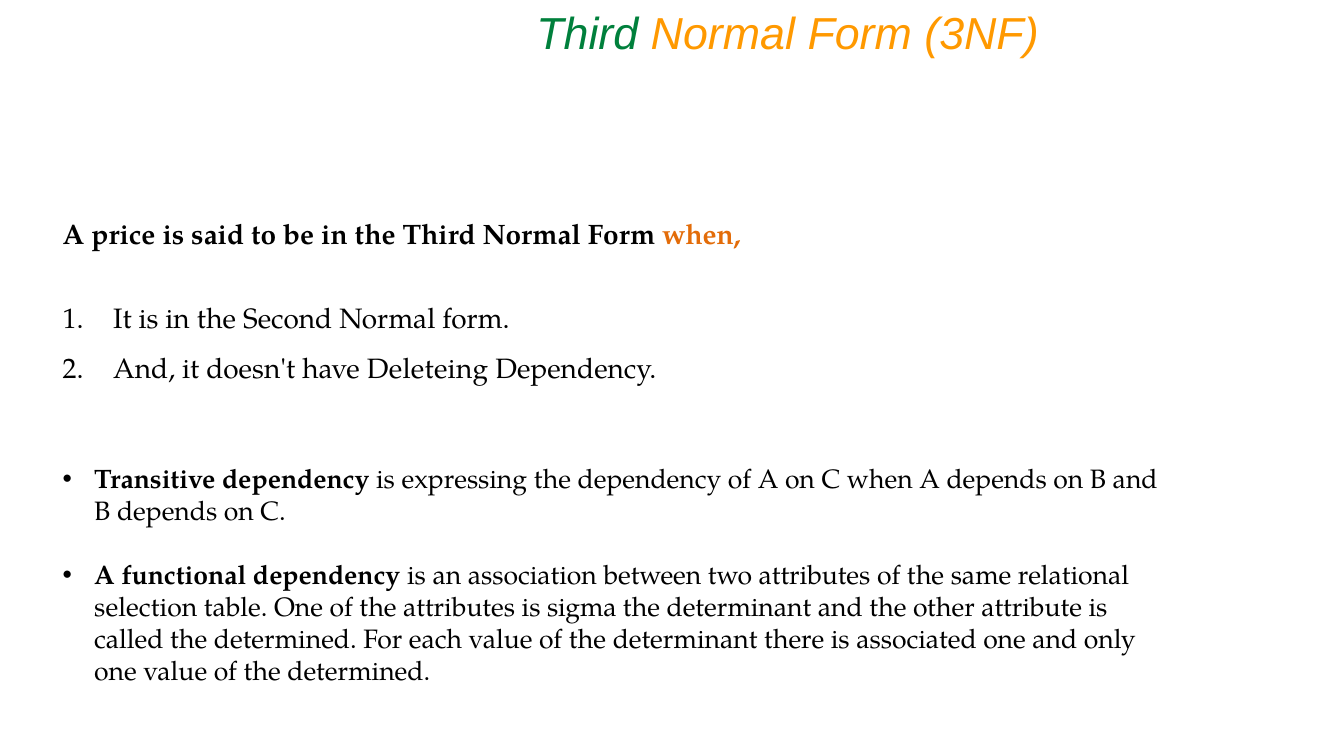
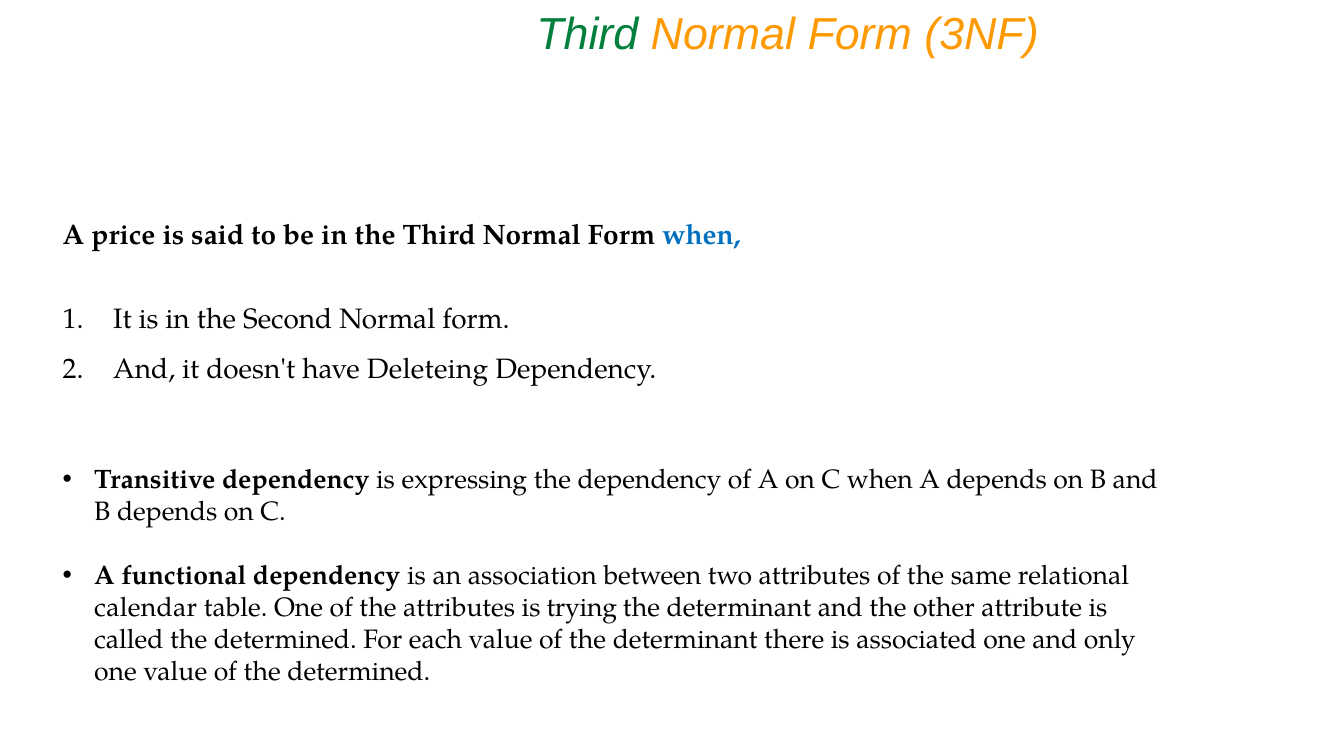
when colour: orange -> blue (702, 235)
selection: selection -> calendar (146, 607)
sigma: sigma -> trying (582, 607)
